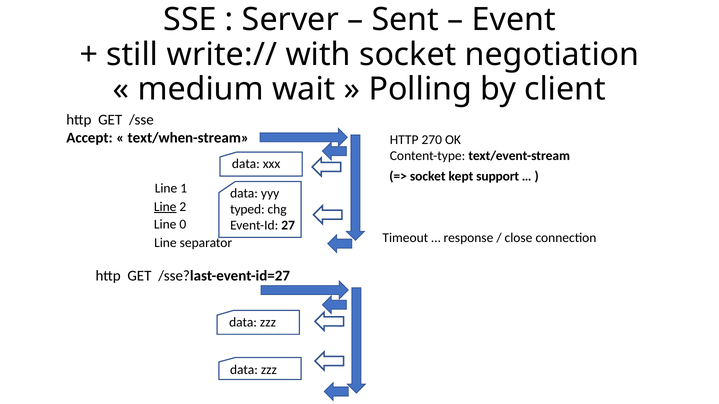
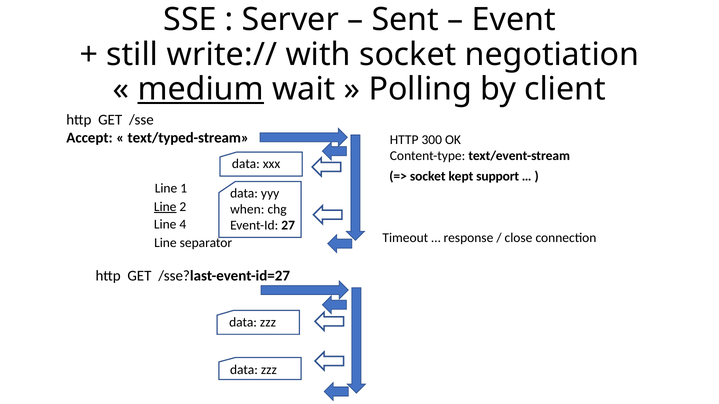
medium underline: none -> present (201, 89)
text/when-stream: text/when-stream -> text/typed-stream (188, 138)
270: 270 -> 300 (432, 140)
typed: typed -> when (247, 210)
0: 0 -> 4 (183, 224)
